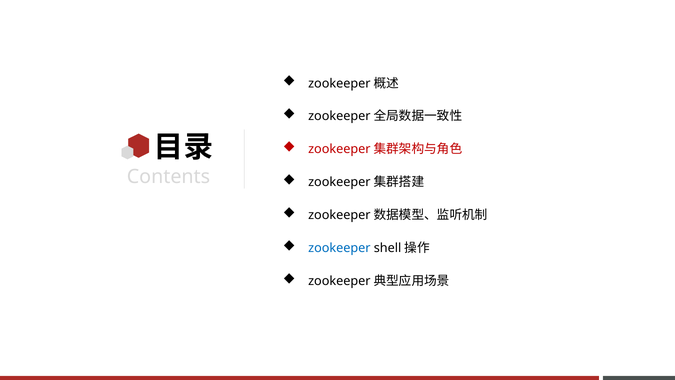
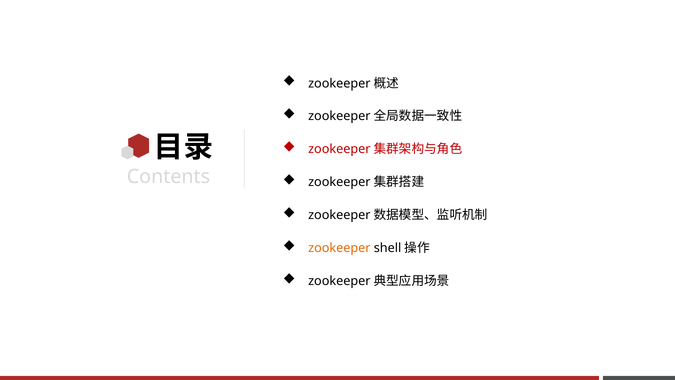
zookeeper colour: blue -> orange (339, 248)
